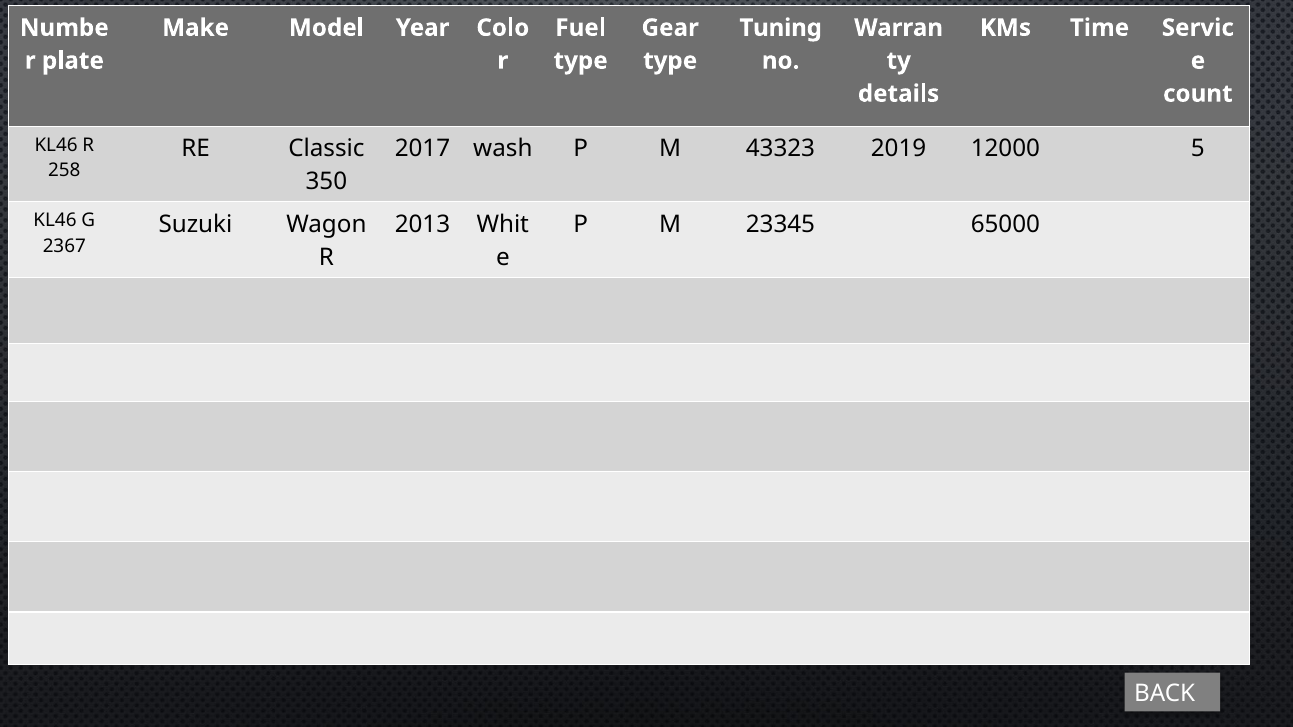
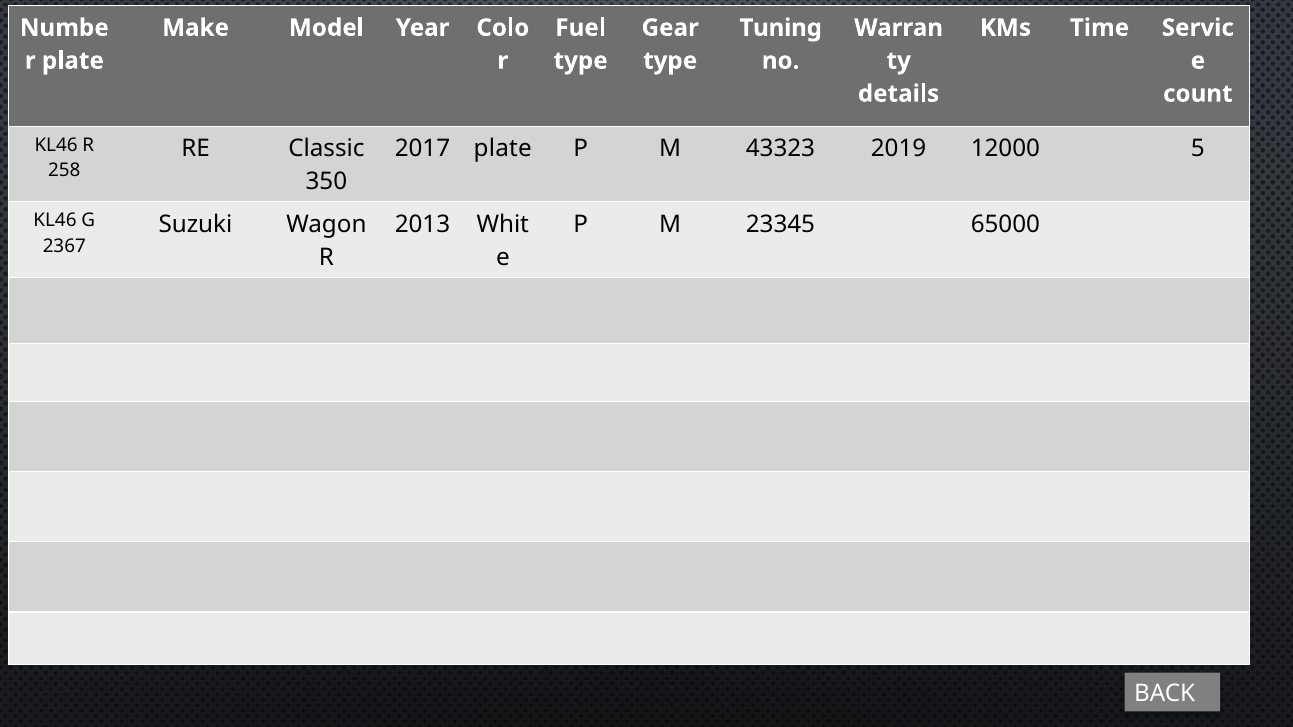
2017 wash: wash -> plate (503, 149)
